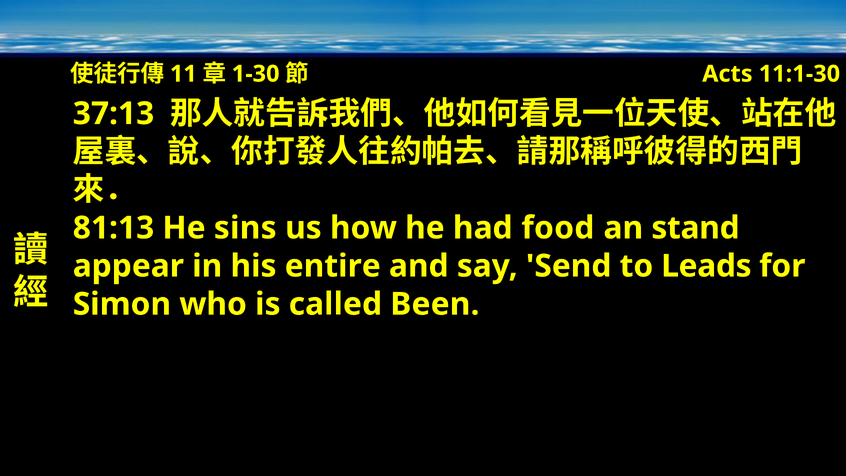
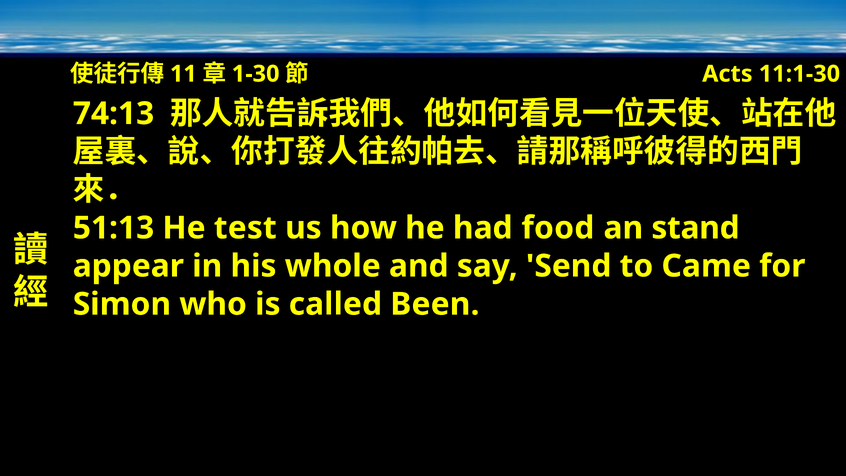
37:13: 37:13 -> 74:13 (113, 114)
81:13: 81:13 -> 51:13 (113, 228)
sins: sins -> test (245, 228)
entire: entire -> whole (333, 266)
Leads: Leads -> Came (706, 266)
